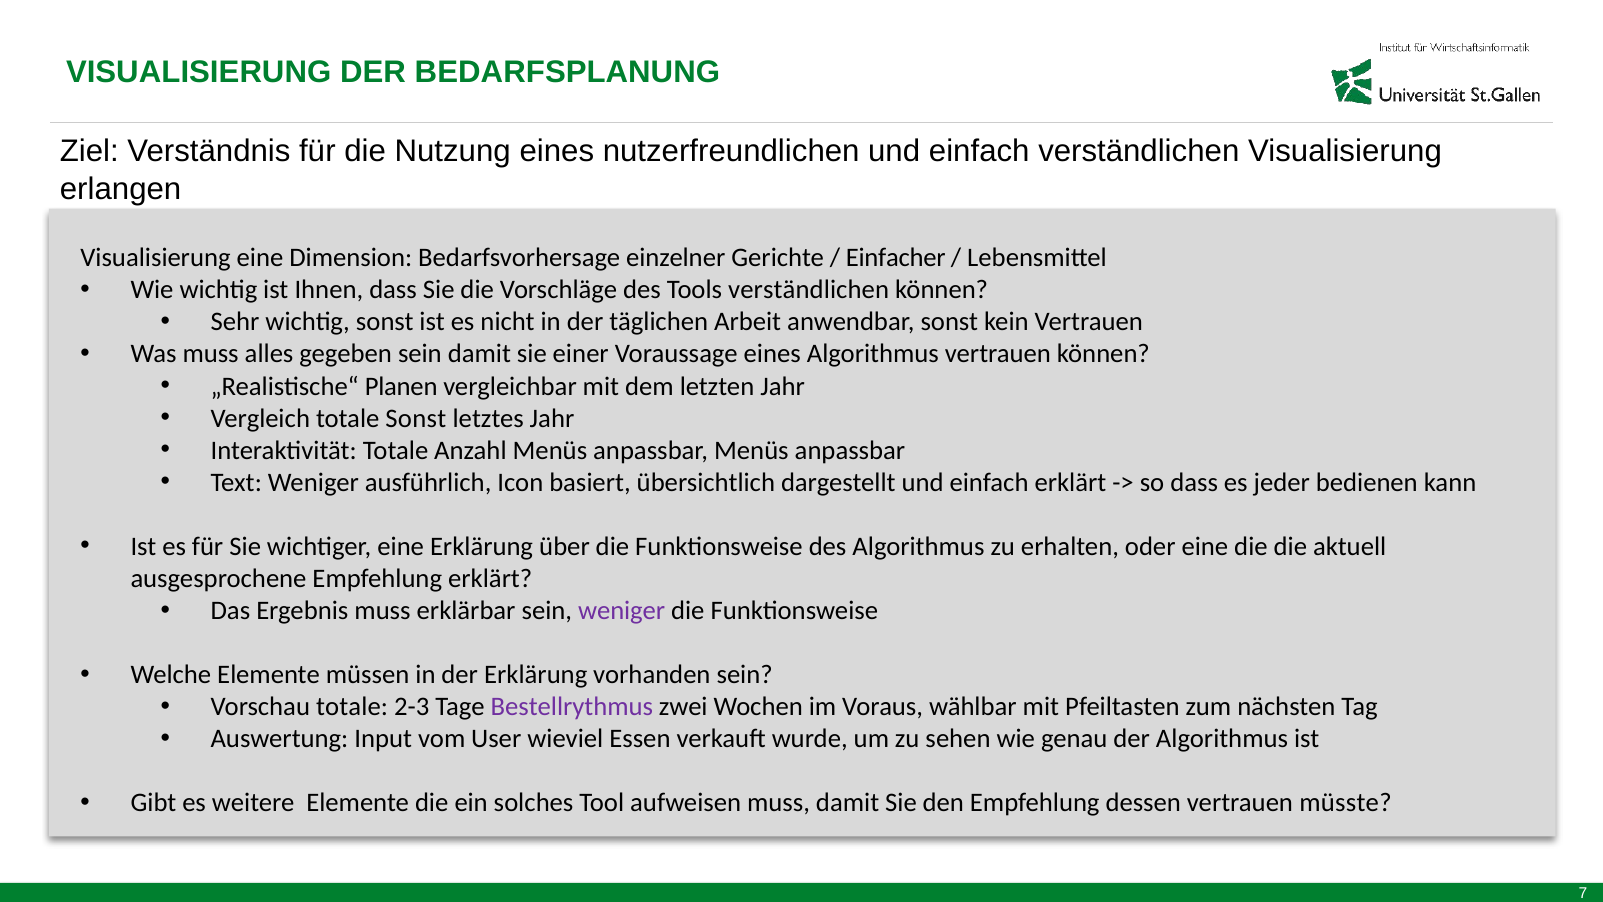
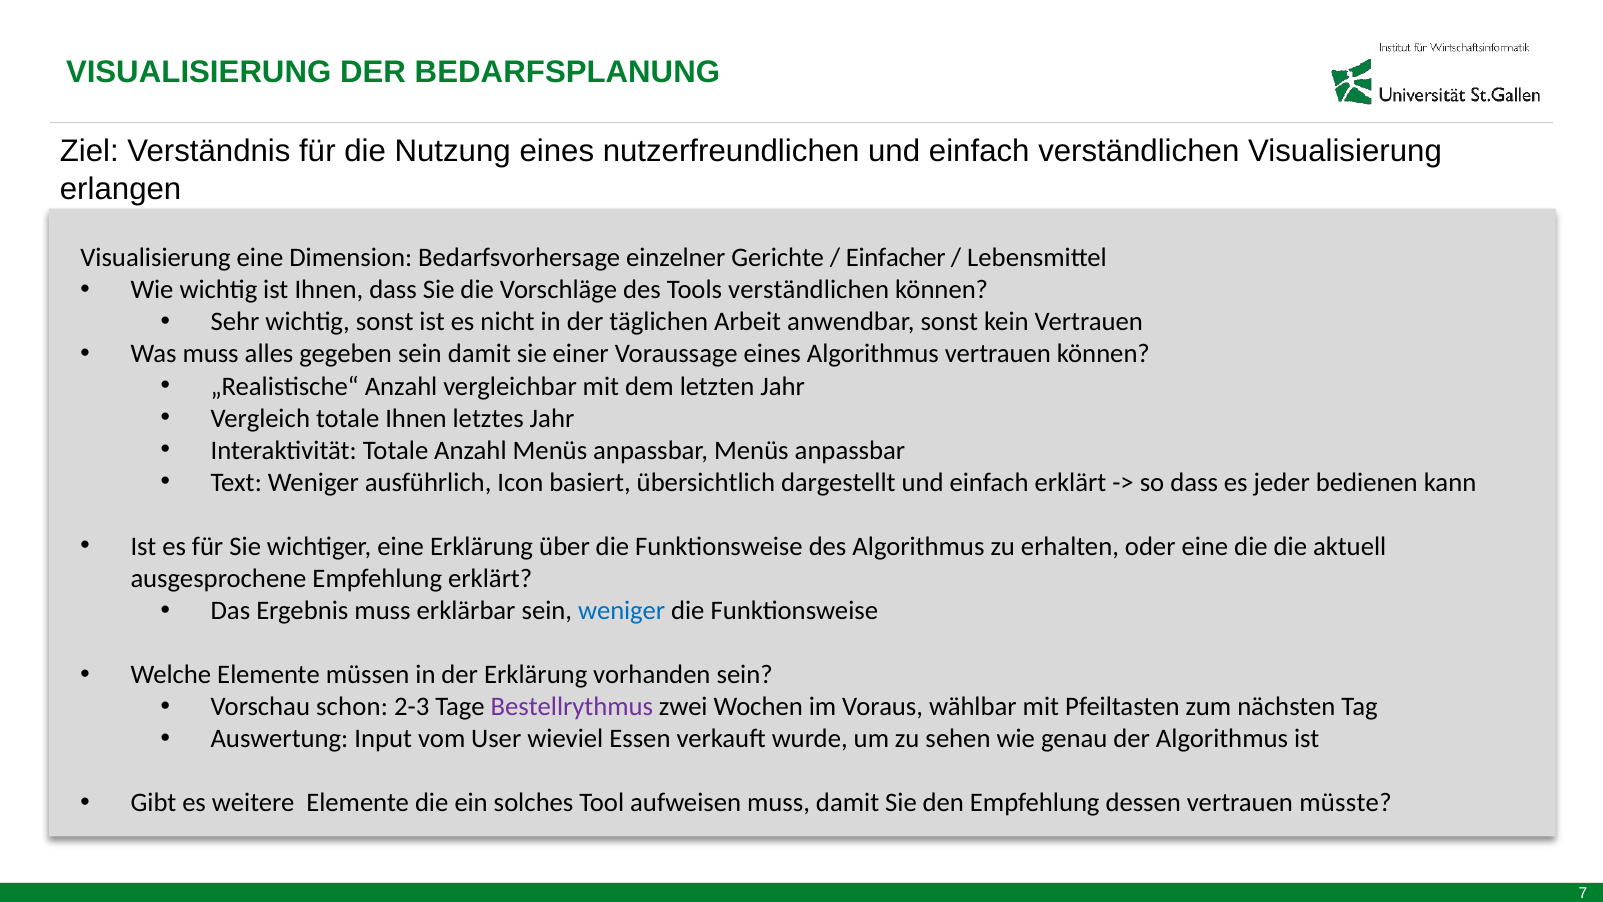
„Realistische“ Planen: Planen -> Anzahl (401, 386)
totale Sonst: Sonst -> Ihnen (416, 418)
weniger colour: purple -> blue (622, 611)
Vorschau totale: totale -> schon (352, 707)
